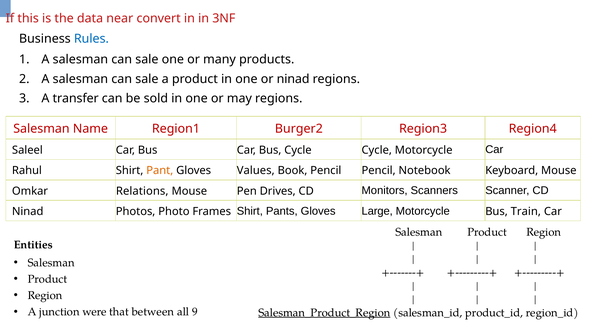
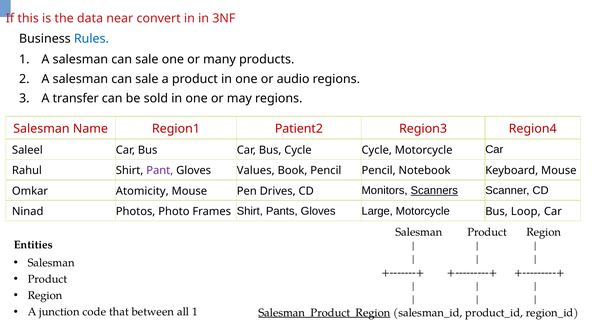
or ninad: ninad -> audio (293, 79)
Burger2: Burger2 -> Patient2 (299, 129)
Pant colour: orange -> purple (160, 170)
Relations: Relations -> Atomicity (142, 191)
Scanners underline: none -> present (434, 190)
Train: Train -> Loop (526, 211)
were: were -> code (94, 312)
all 9: 9 -> 1 (195, 312)
